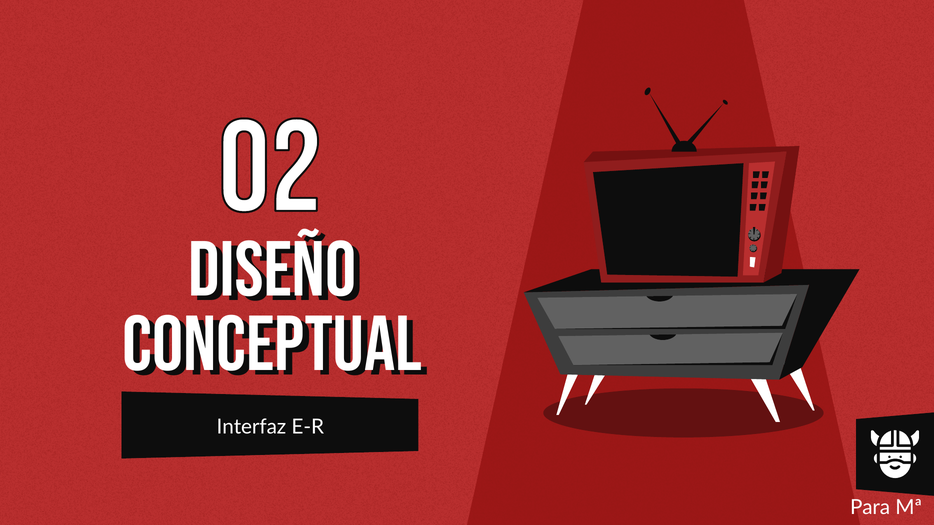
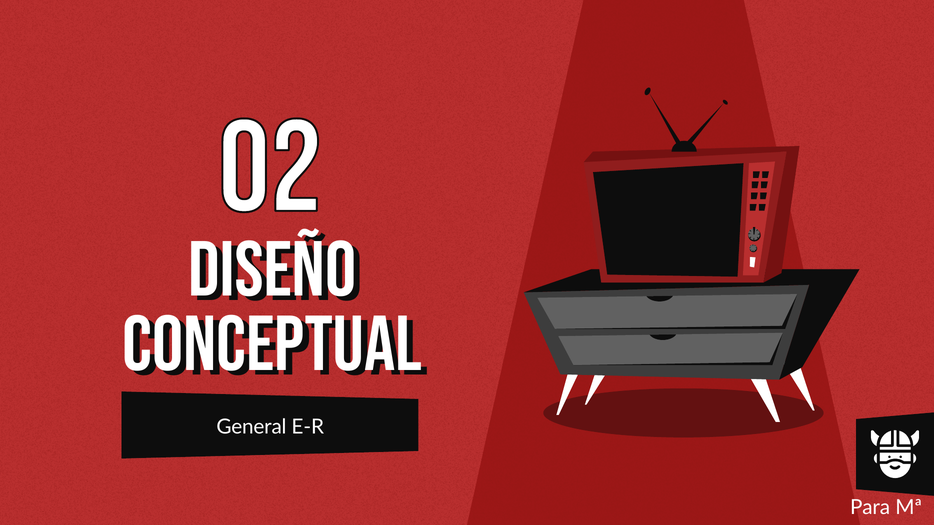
Interfaz: Interfaz -> General (251, 427)
